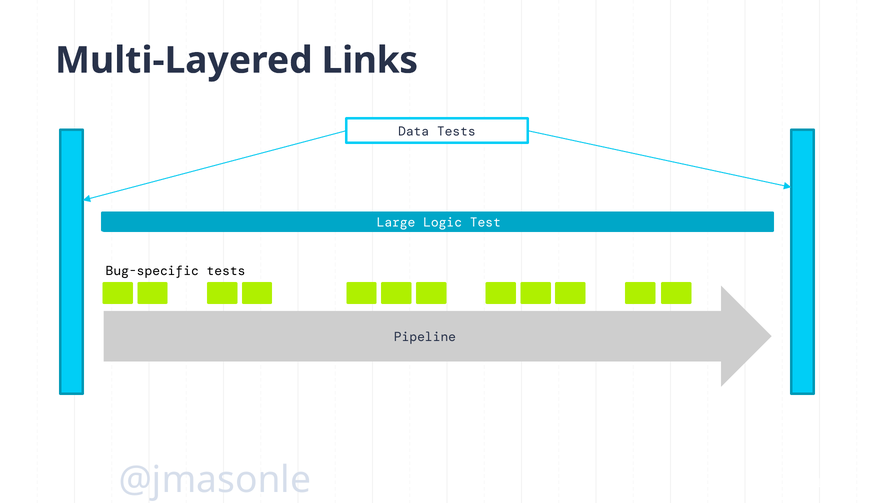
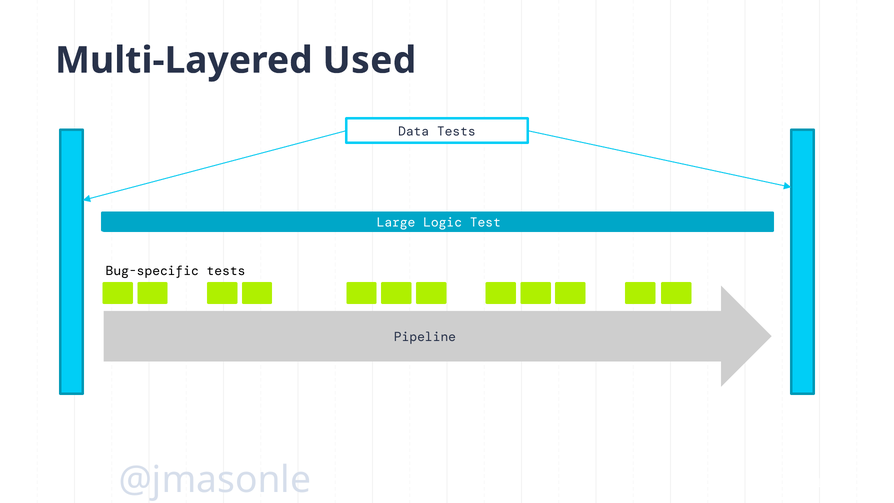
Links: Links -> Used (369, 60)
